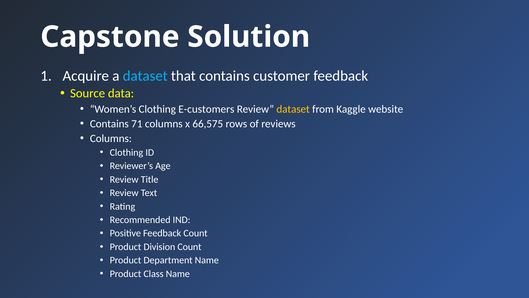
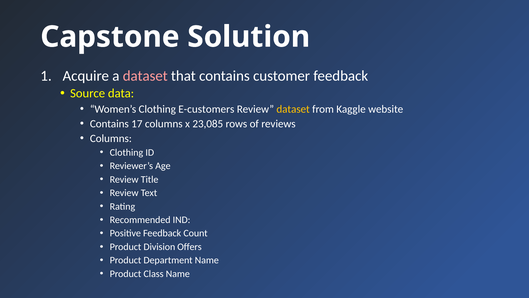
dataset colour: light blue -> pink (145, 76)
71: 71 -> 17 (137, 124)
66,575: 66,575 -> 23,085 (208, 124)
Division Count: Count -> Offers (189, 247)
